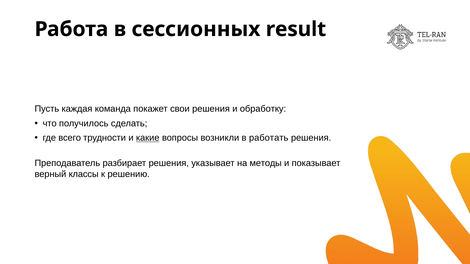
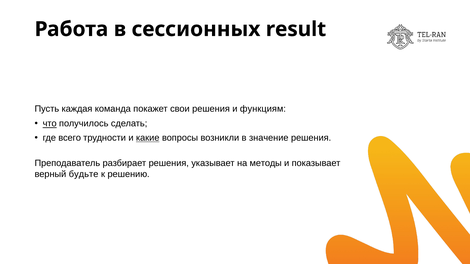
обработку: обработку -> функциям (263, 109)
что underline: none -> present (50, 124)
работать: работать -> значение (269, 138)
классы: классы -> будьте (84, 174)
